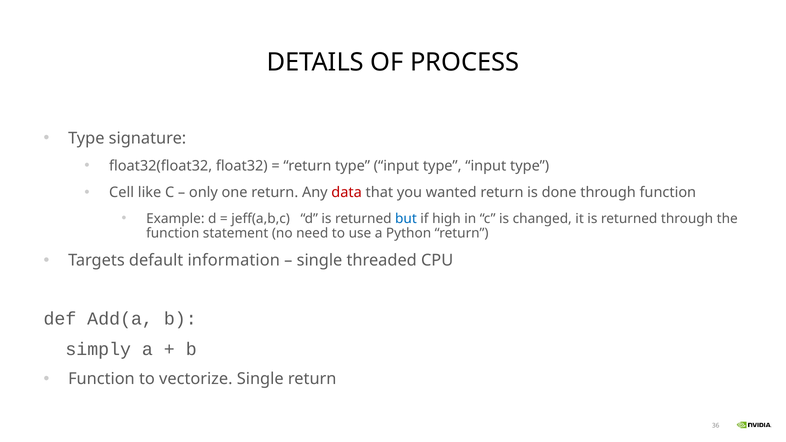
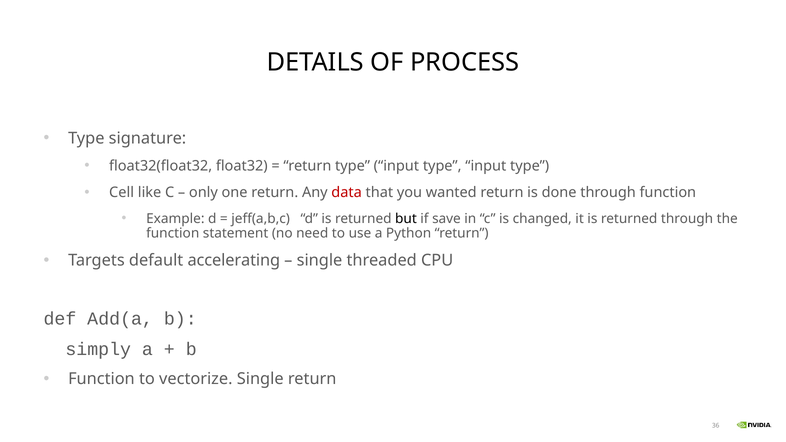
but colour: blue -> black (406, 219)
high: high -> save (446, 219)
information: information -> accelerating (234, 261)
